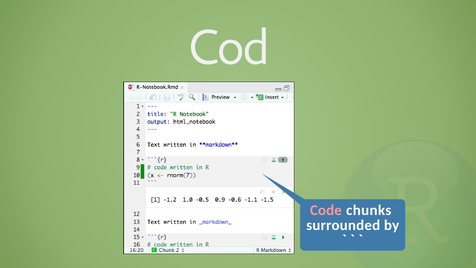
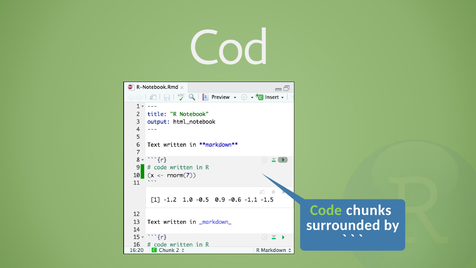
Code colour: pink -> light green (326, 210)
